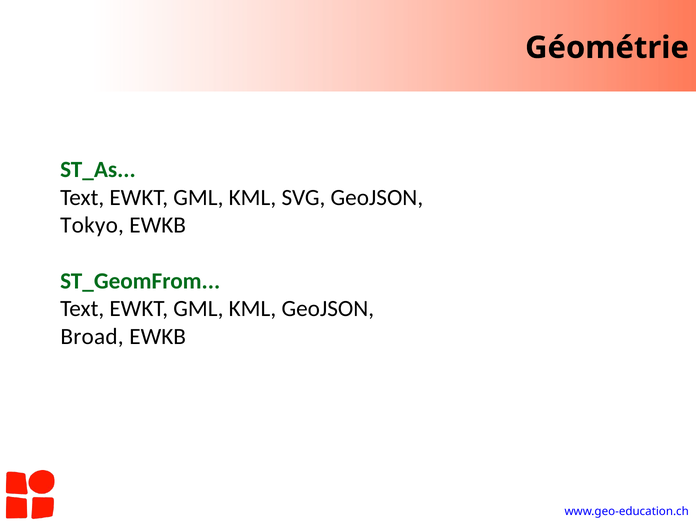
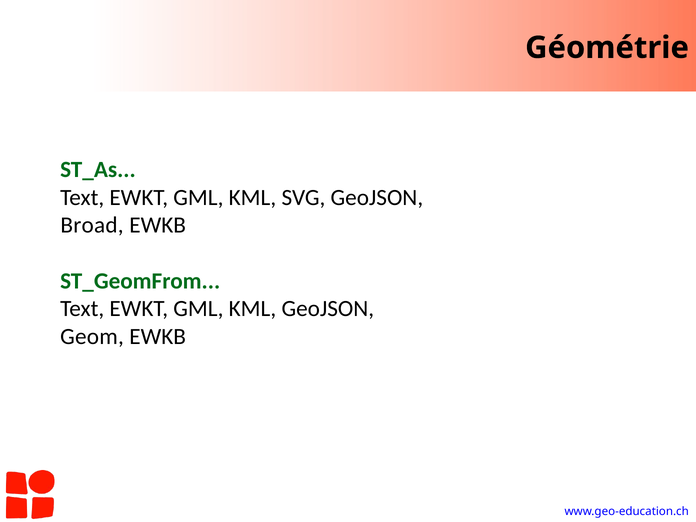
Tokyo: Tokyo -> Broad (92, 225)
Broad: Broad -> Geom (92, 337)
